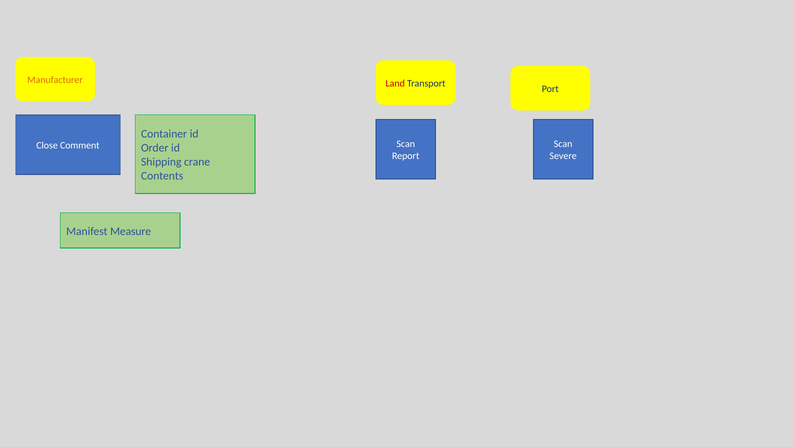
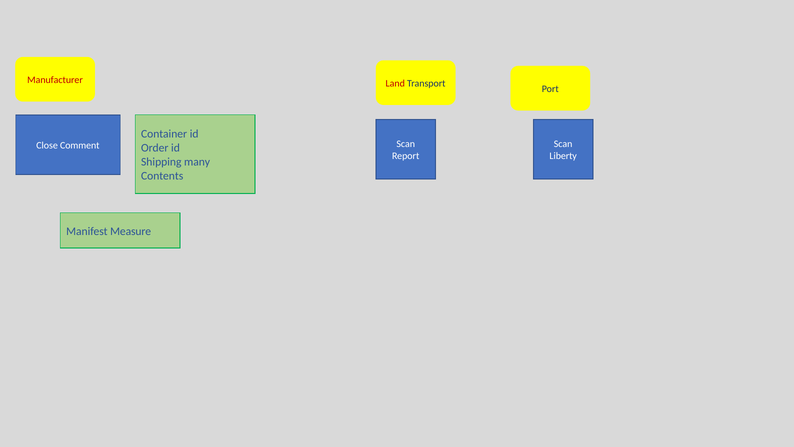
Manufacturer colour: orange -> red (55, 80)
Severe: Severe -> Liberty (563, 156)
crane: crane -> many (197, 162)
